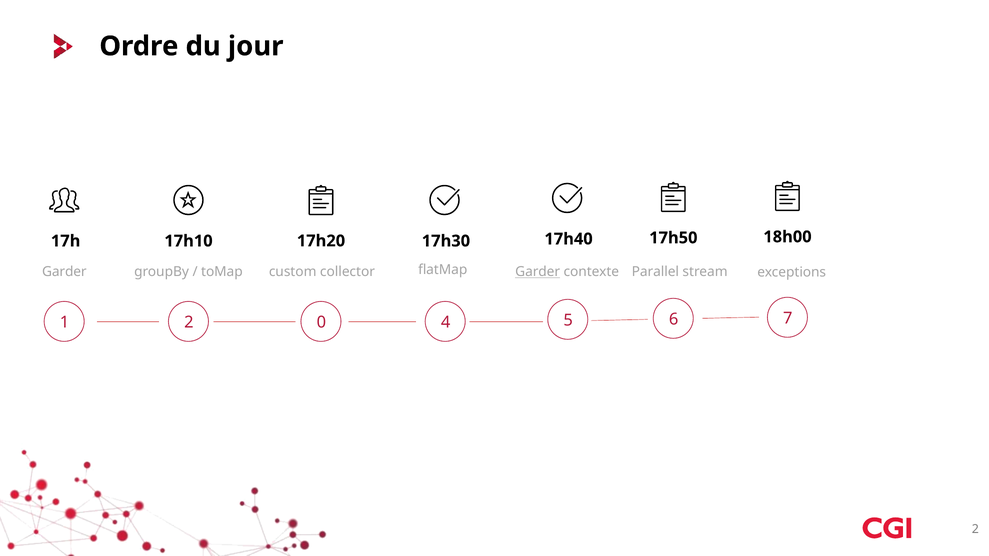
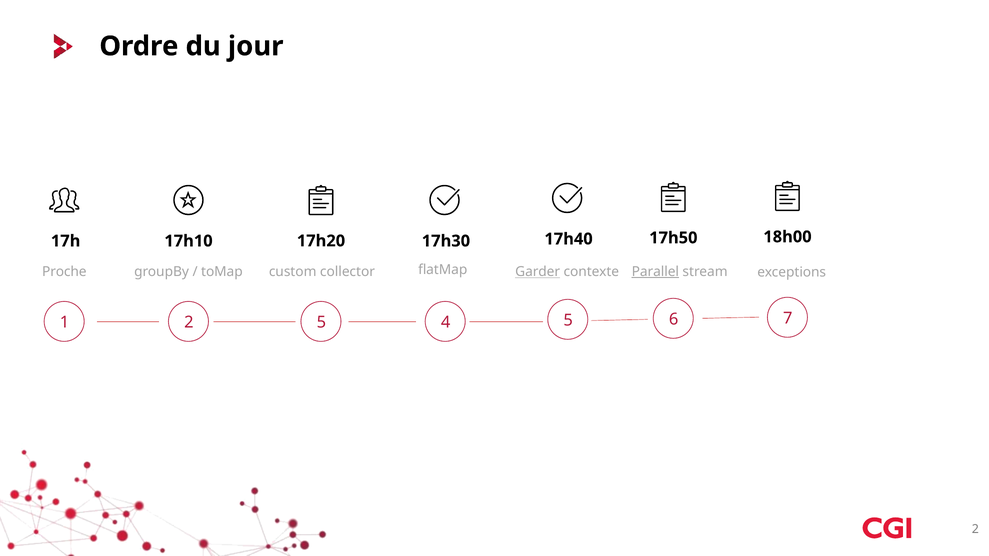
Garder: Garder -> Proche (64, 272)
Parallel underline: none -> present (655, 272)
2 0: 0 -> 5 (321, 323)
